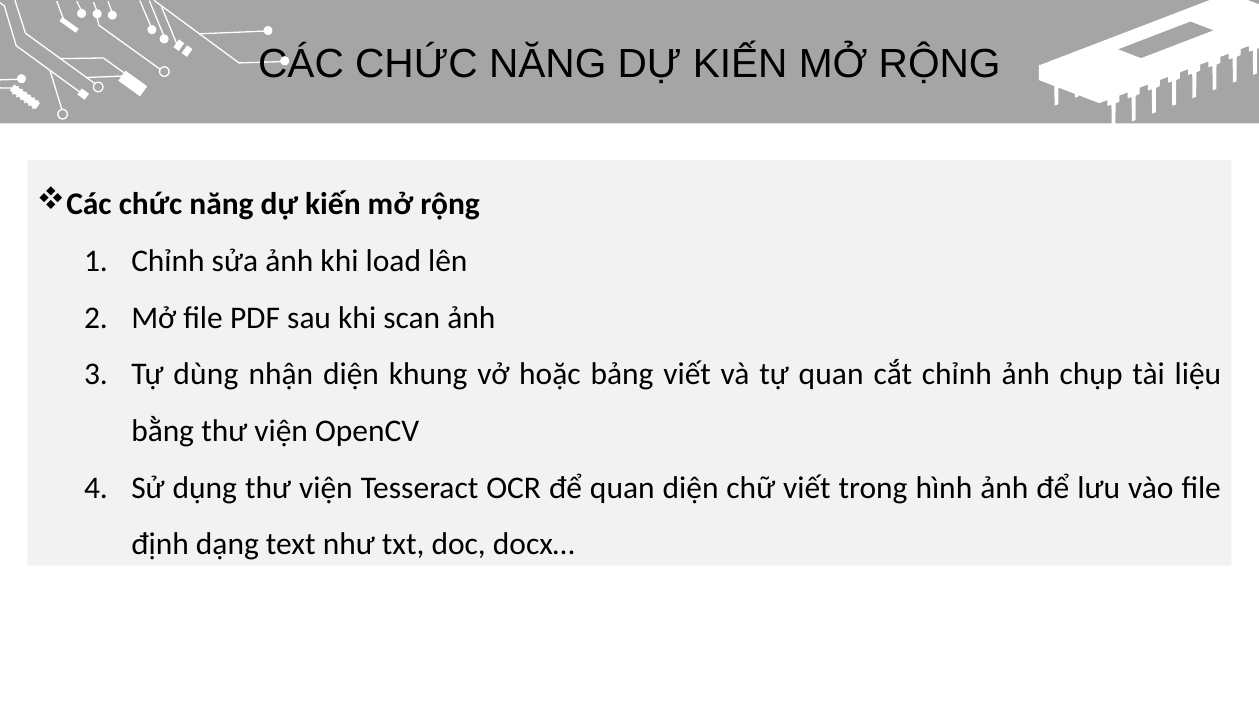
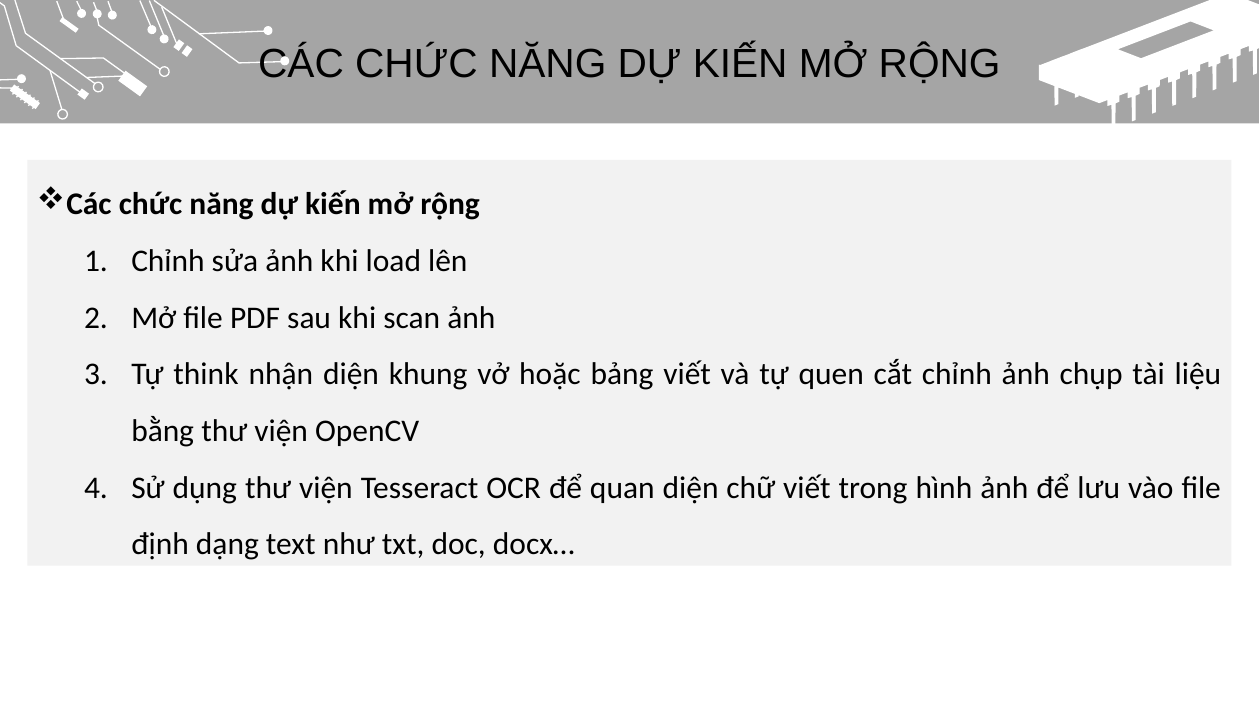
dùng: dùng -> think (206, 375)
tự quan: quan -> quen (831, 375)
